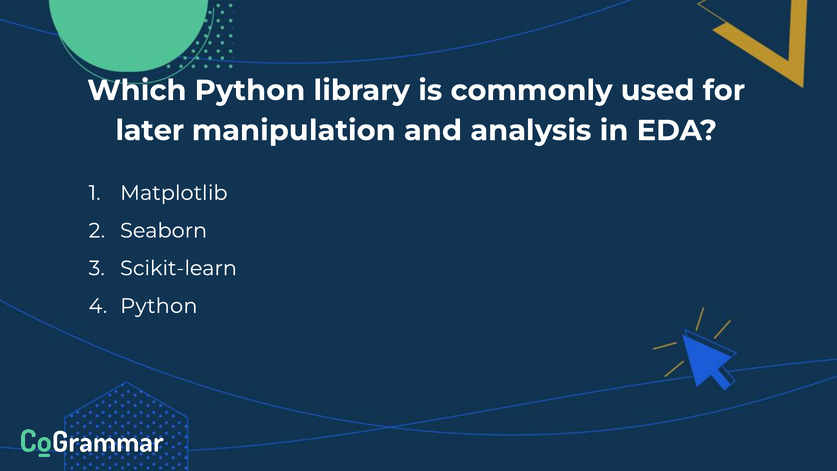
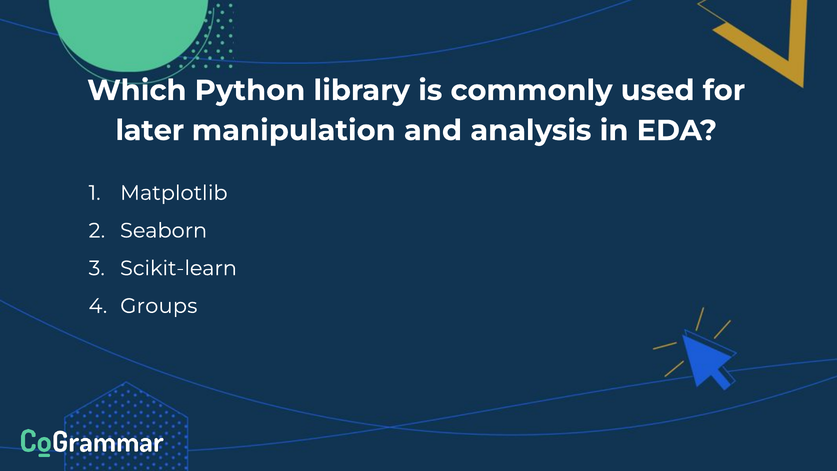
Python: Python -> Groups (159, 306)
